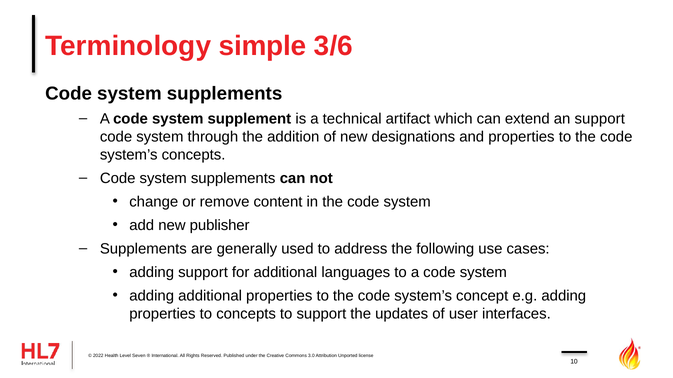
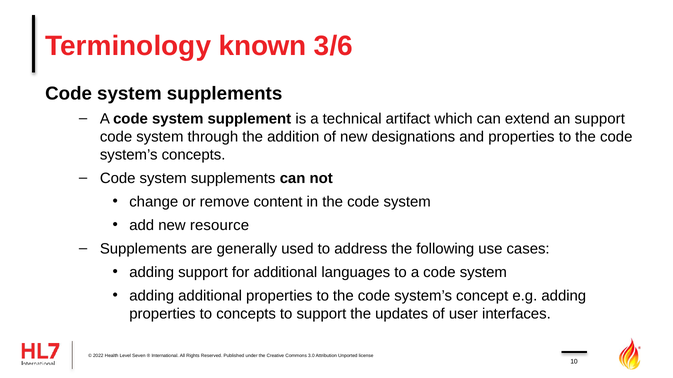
simple: simple -> known (263, 46)
publisher: publisher -> resource (219, 226)
